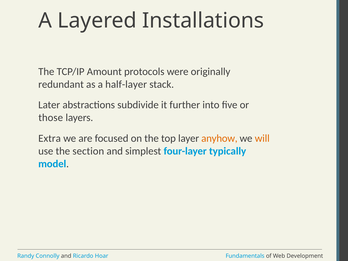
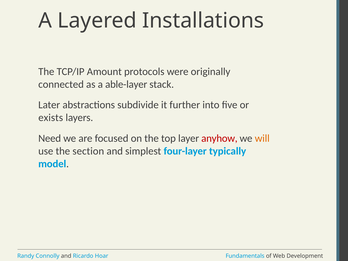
redundant: redundant -> connected (61, 84)
half-layer: half-layer -> able-layer (126, 84)
those: those -> exists (51, 118)
Extra: Extra -> Need (50, 138)
anyhow colour: orange -> red (219, 138)
